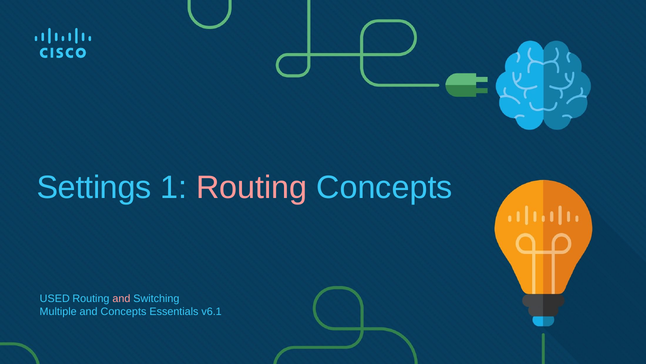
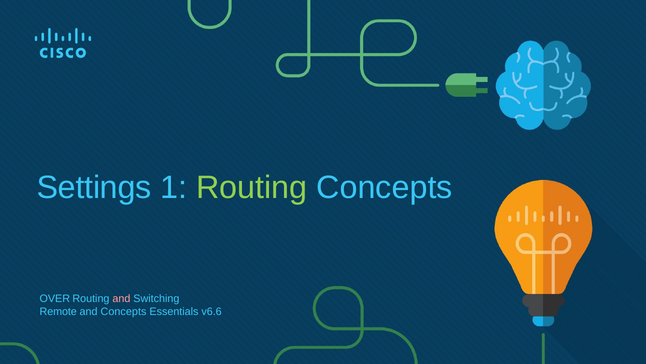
Routing colour: pink -> light green (252, 187)
USED: USED -> OVER (55, 298)
Multiple: Multiple -> Remote (58, 311)
v6.1: v6.1 -> v6.6 (212, 311)
